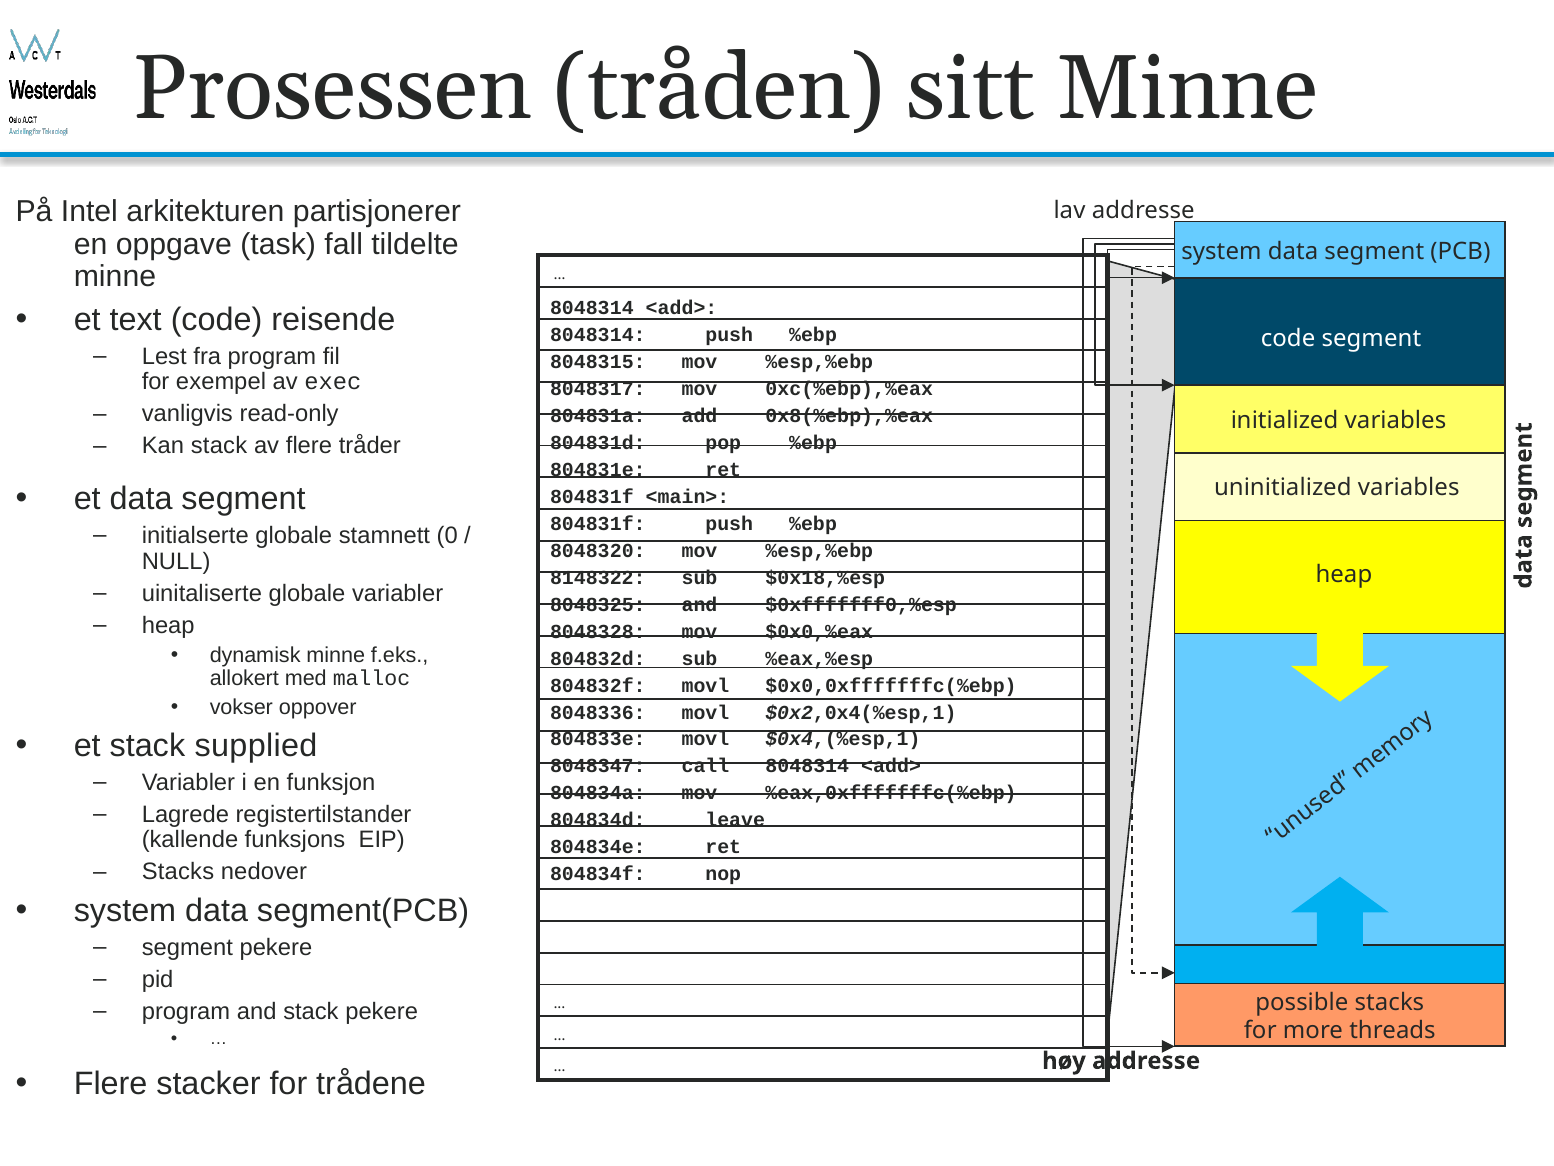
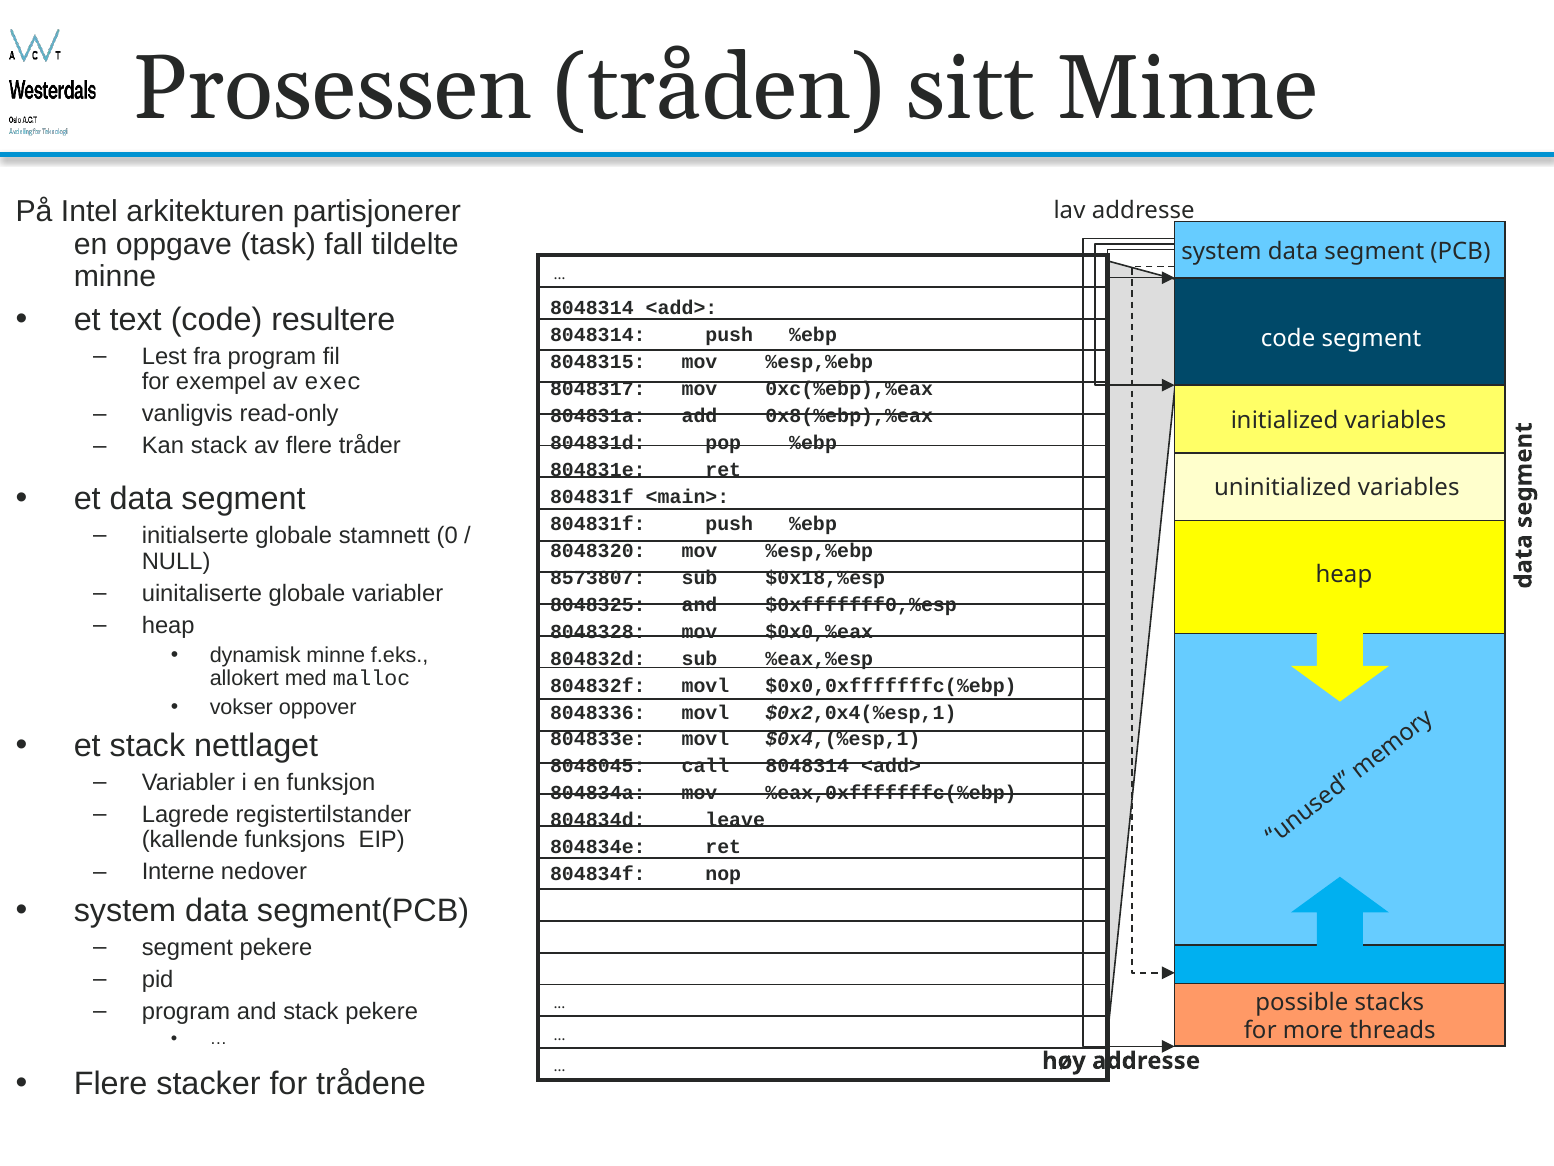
reisende: reisende -> resultere (333, 319)
8148322: 8148322 -> 8573807 (598, 577)
supplied: supplied -> nettlaget (256, 745)
8048347: 8048347 -> 8048045 (598, 766)
Stacks: Stacks -> Interne (178, 872)
